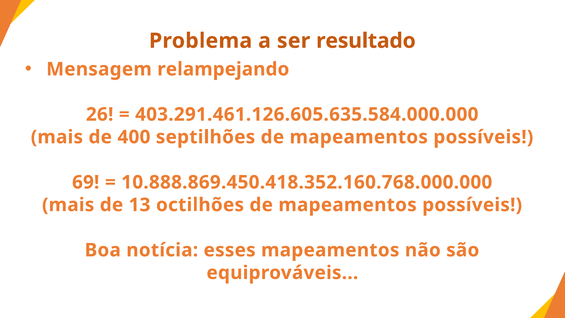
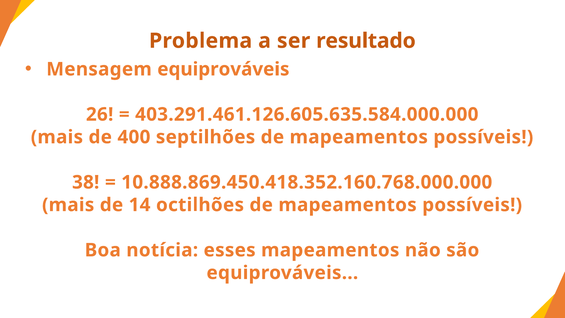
Mensagem relampejando: relampejando -> equiprováveis (223, 69)
69: 69 -> 38 (86, 182)
13: 13 -> 14 (140, 205)
